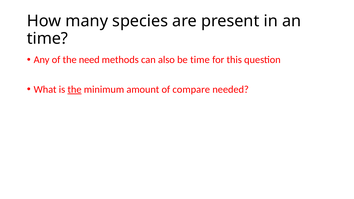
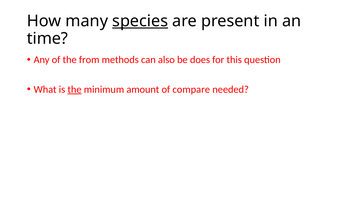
species underline: none -> present (140, 21)
need: need -> from (89, 60)
be time: time -> does (200, 60)
